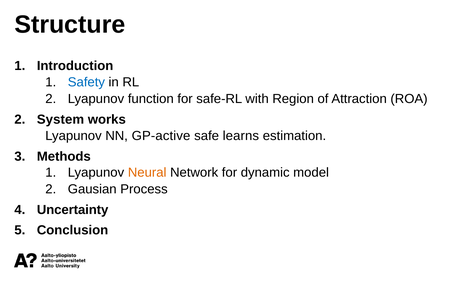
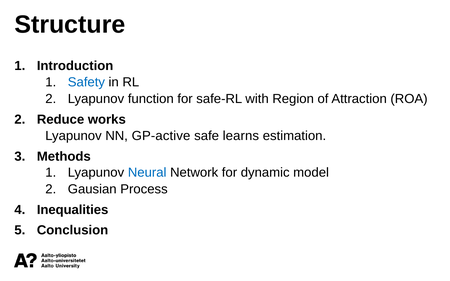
System: System -> Reduce (61, 120)
Neural colour: orange -> blue (147, 173)
Uncertainty: Uncertainty -> Inequalities (73, 210)
